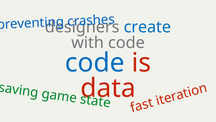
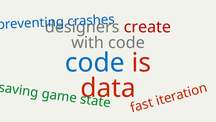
create colour: blue -> red (147, 27)
